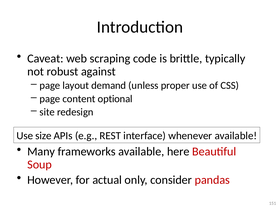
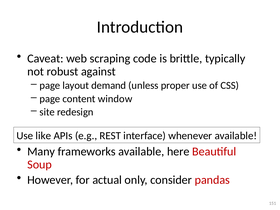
optional: optional -> window (115, 99)
size: size -> like (43, 136)
